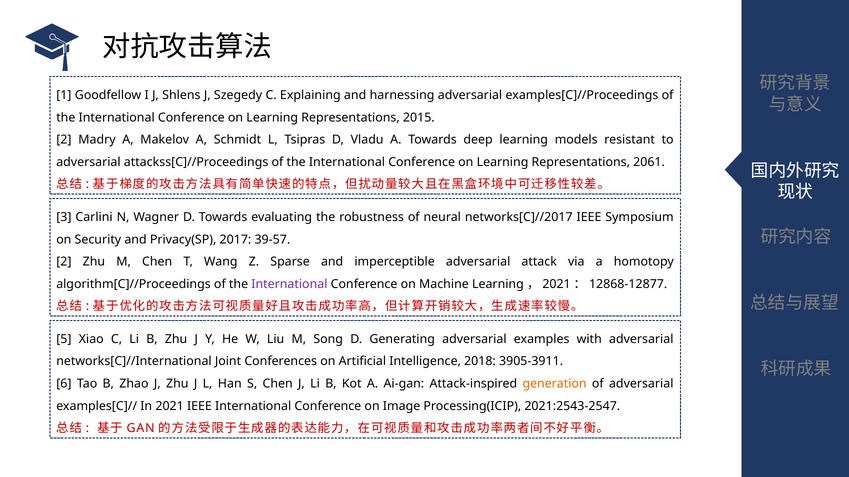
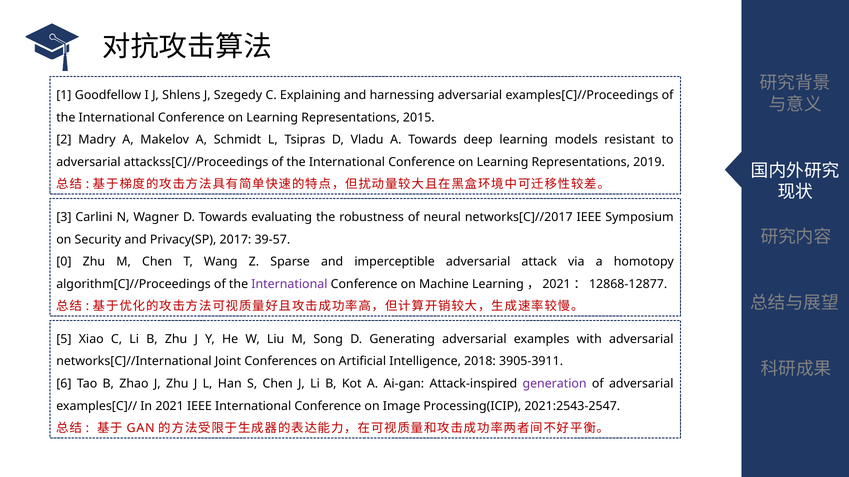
2061: 2061 -> 2019 (649, 162)
2: 2 -> 0 (64, 262)
generation colour: orange -> purple (555, 384)
